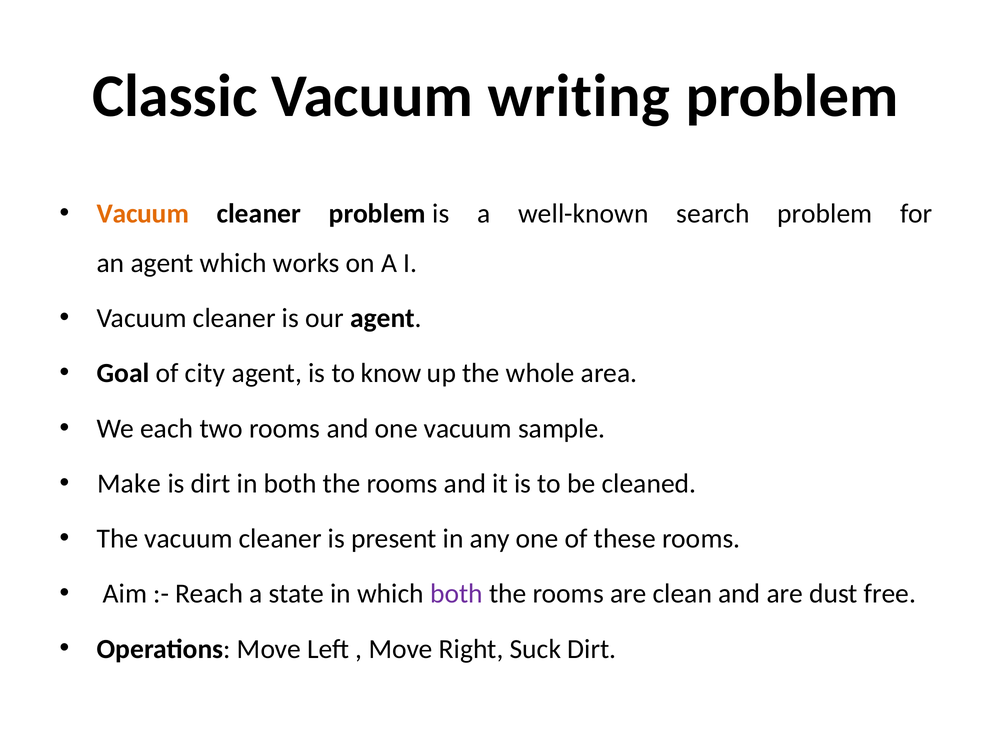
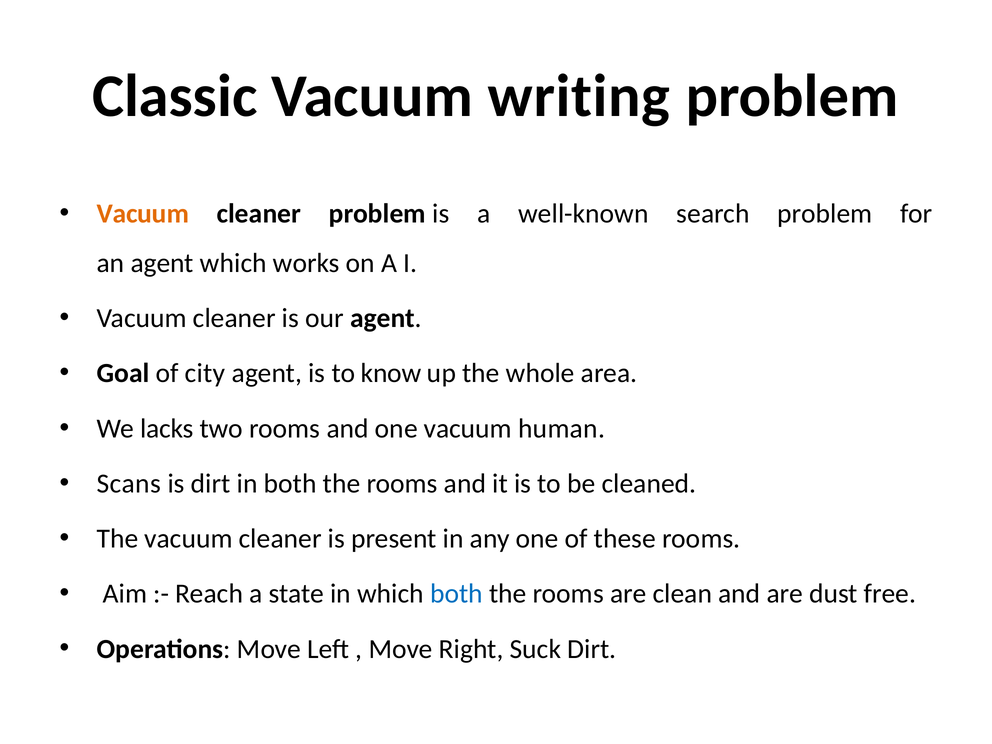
each: each -> lacks (167, 428)
sample: sample -> human (562, 428)
Make: Make -> Scans (129, 484)
both colour: purple -> blue (456, 594)
